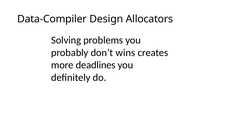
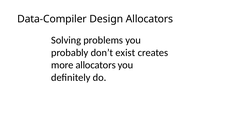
wins: wins -> exist (125, 53)
more deadlines: deadlines -> allocators (96, 65)
